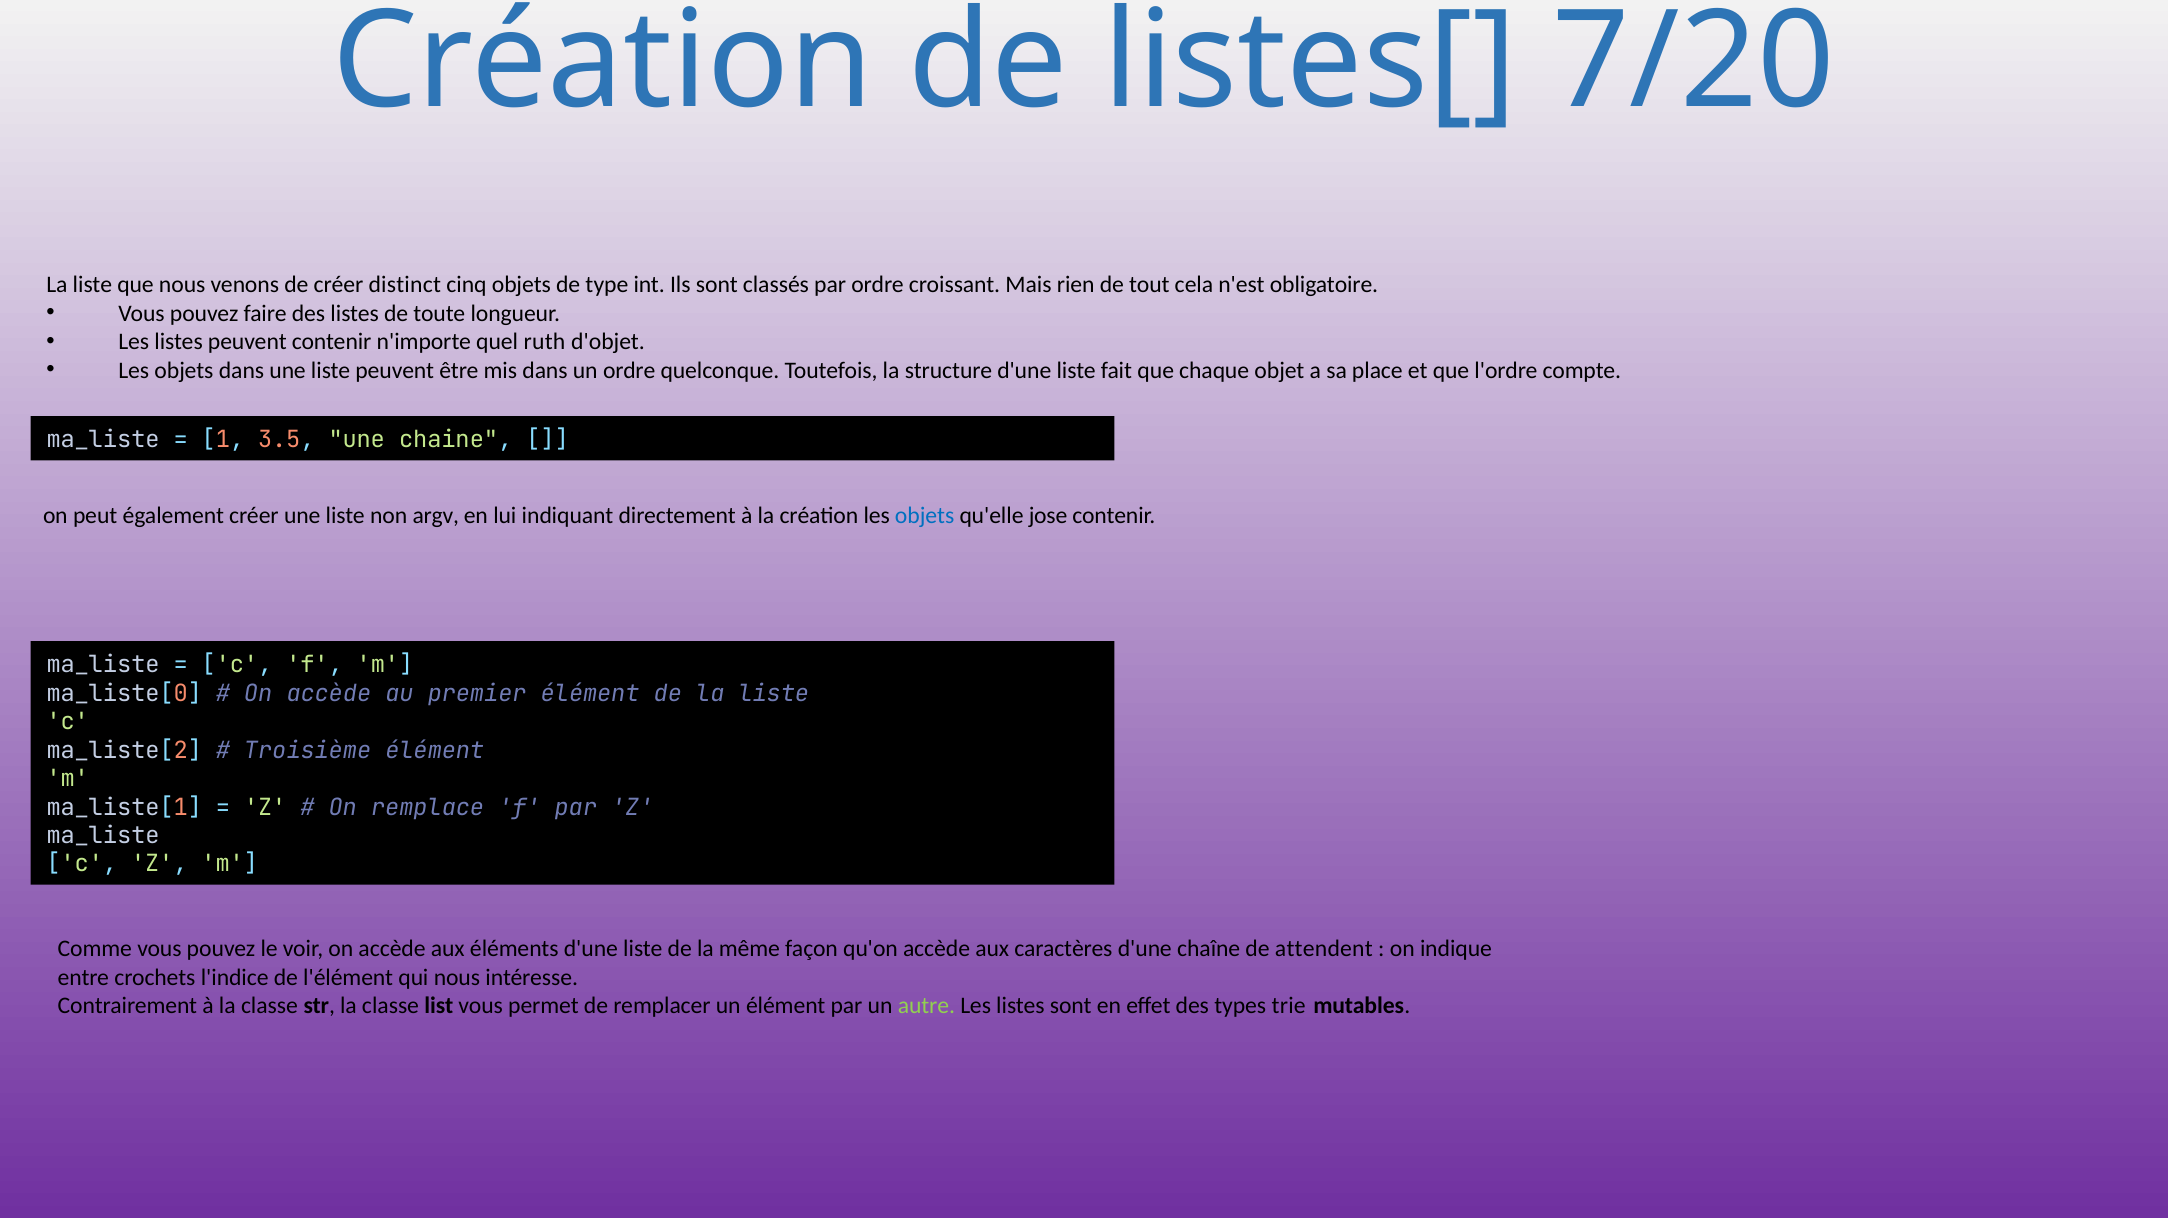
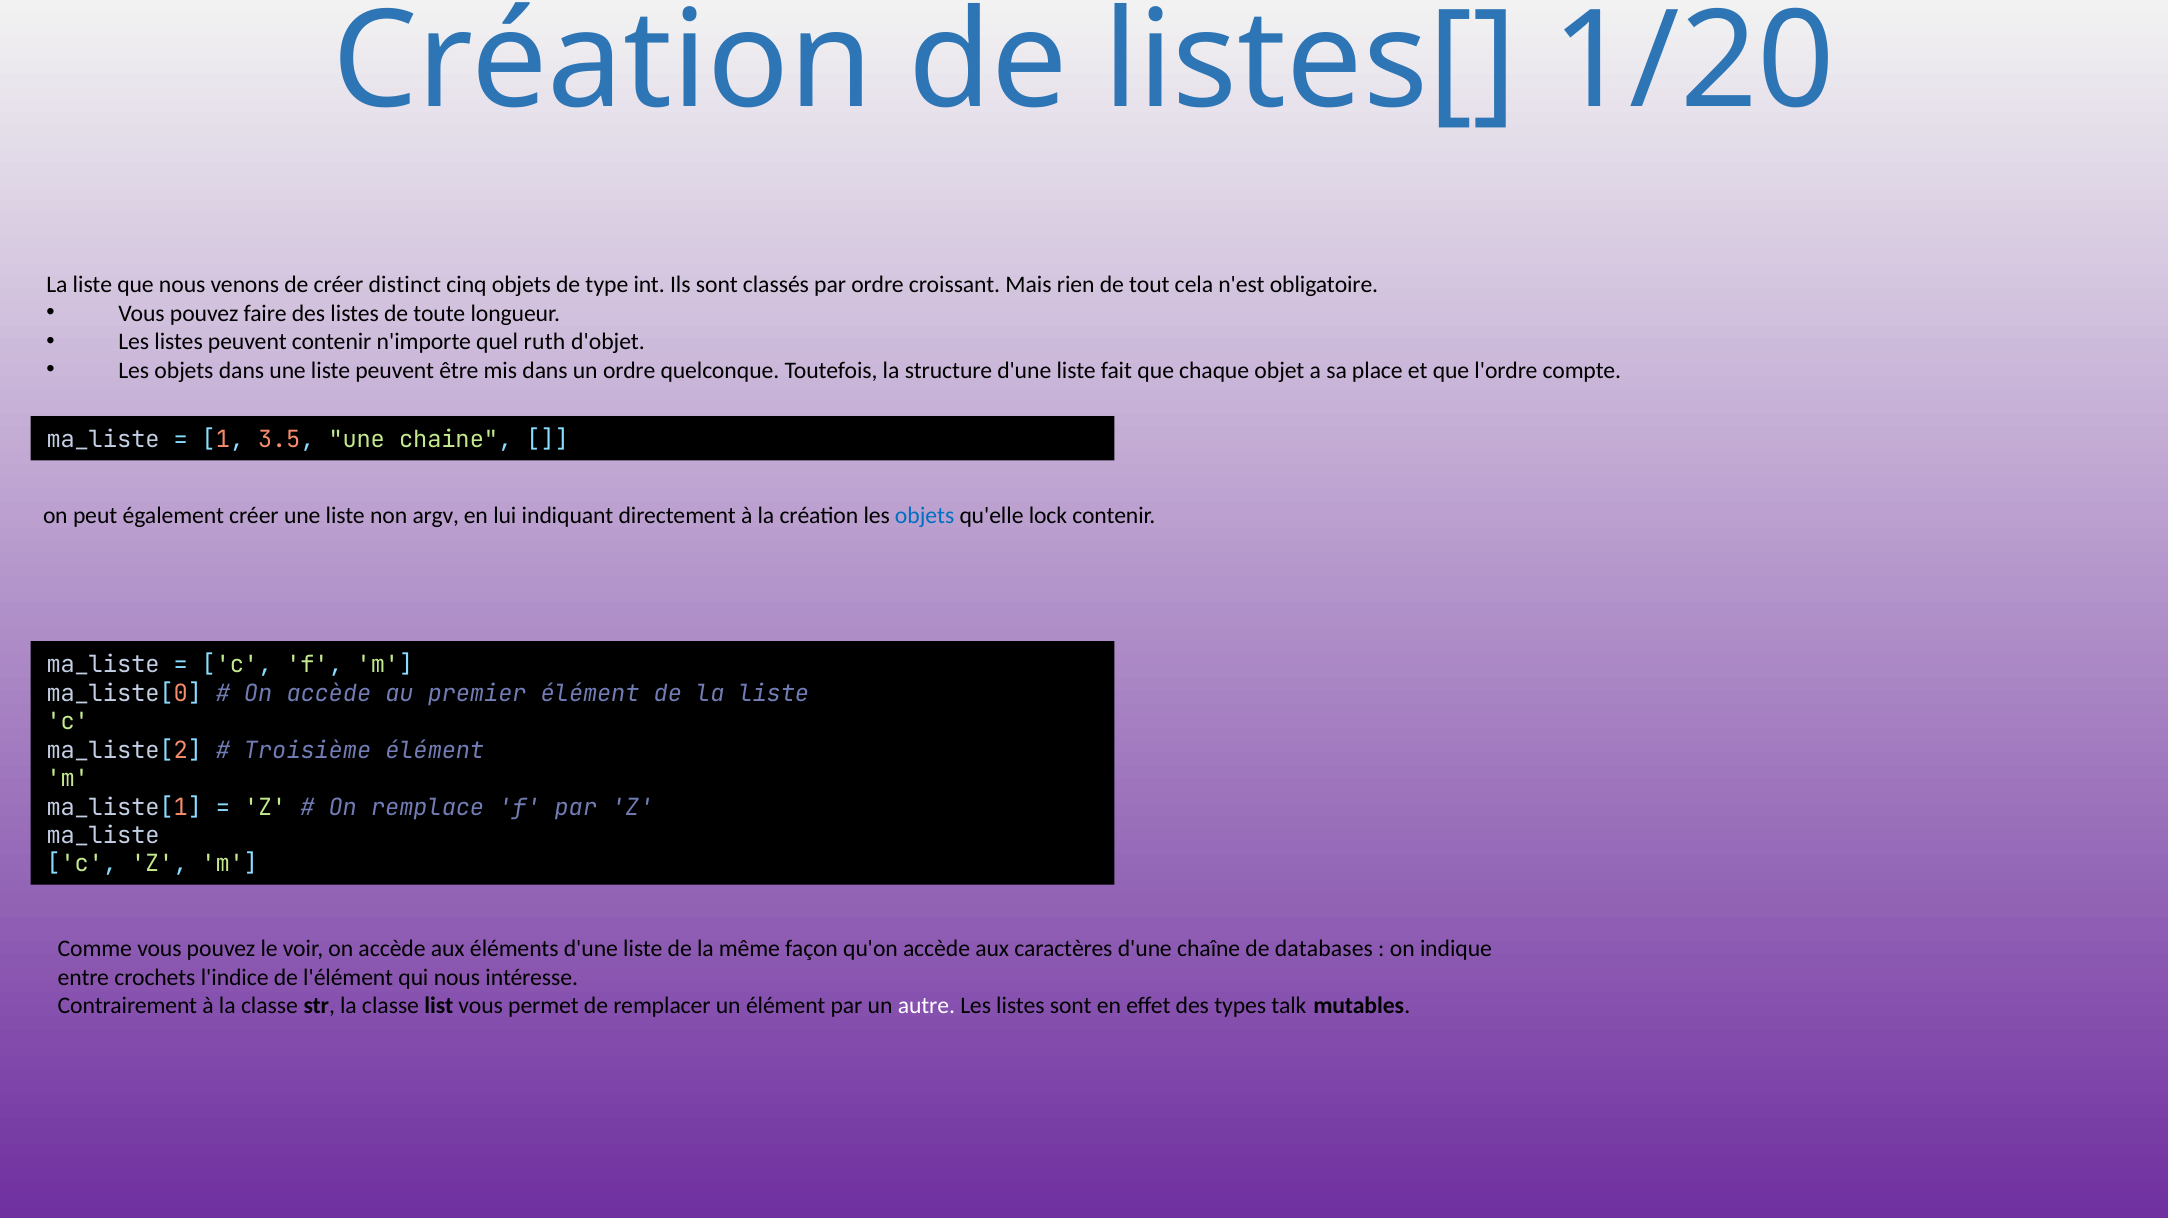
7/20: 7/20 -> 1/20 (1694, 62)
jose: jose -> lock (1048, 515)
attendent: attendent -> databases (1324, 949)
autre colour: light green -> white (926, 1005)
trie: trie -> talk (1289, 1005)
